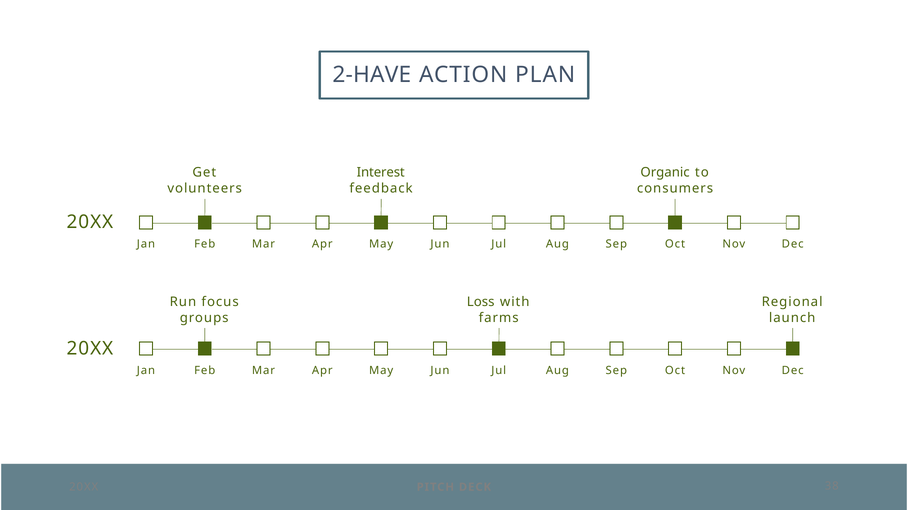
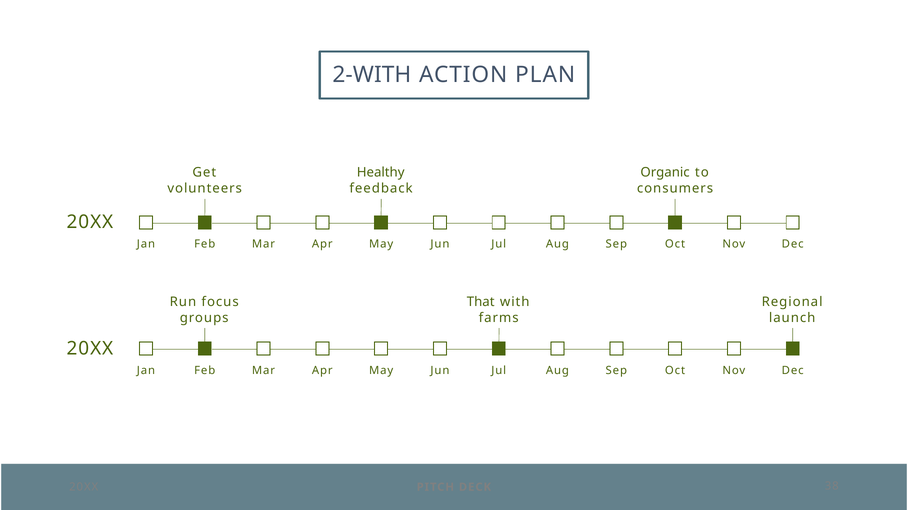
2-HAVE: 2-HAVE -> 2-WITH (372, 75)
Interest: Interest -> Healthy (381, 173)
Loss: Loss -> That (481, 302)
